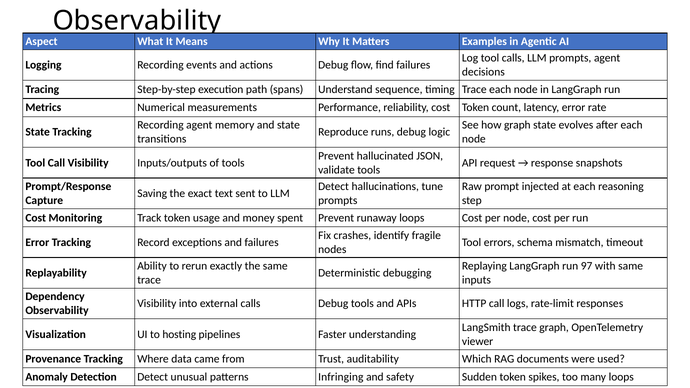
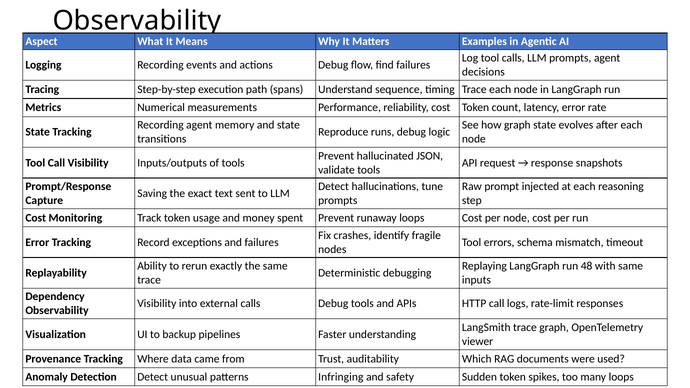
97: 97 -> 48 (587, 266)
hosting: hosting -> backup (179, 334)
